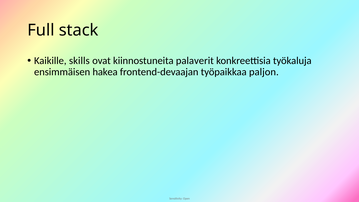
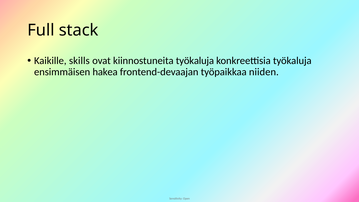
kiinnostuneita palaverit: palaverit -> työkaluja (195, 61)
paljon: paljon -> niiden (264, 72)
